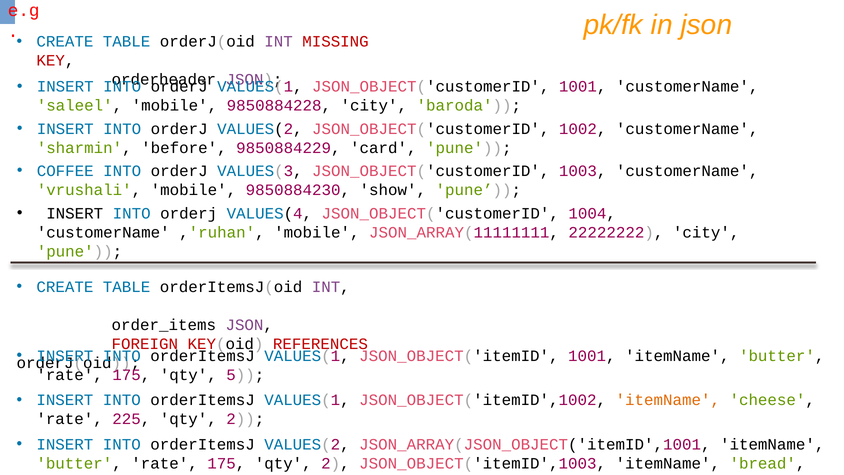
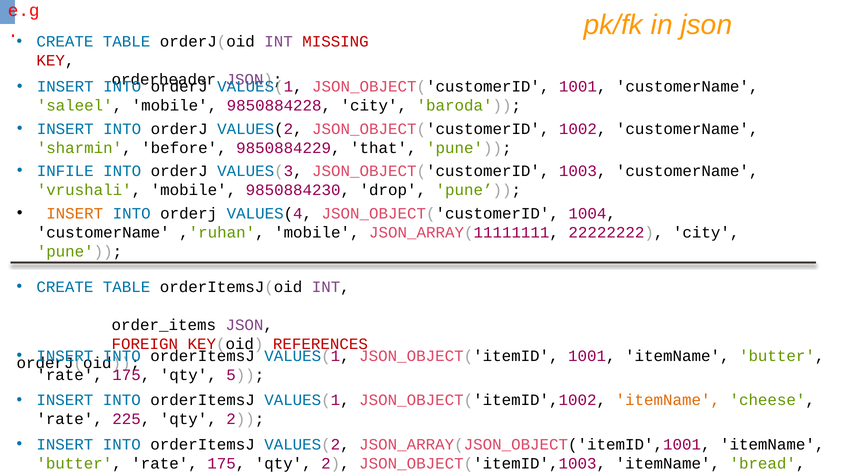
card: card -> that (383, 148)
COFFEE: COFFEE -> INFILE (65, 171)
show: show -> drop (393, 190)
INSERT colour: black -> orange (75, 213)
